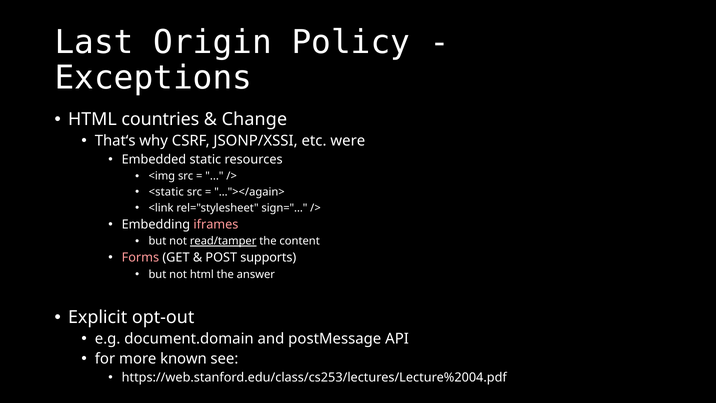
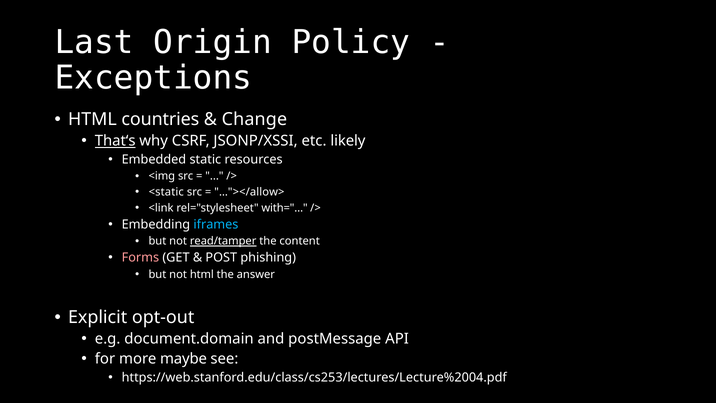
That‘s underline: none -> present (115, 141)
were: were -> likely (348, 141)
…"></again>: …"></again> -> …"></allow> (249, 192)
sign="…: sign="… -> with="… (284, 208)
iframes colour: pink -> light blue (216, 224)
supports: supports -> phishing (268, 258)
known: known -> maybe (183, 359)
